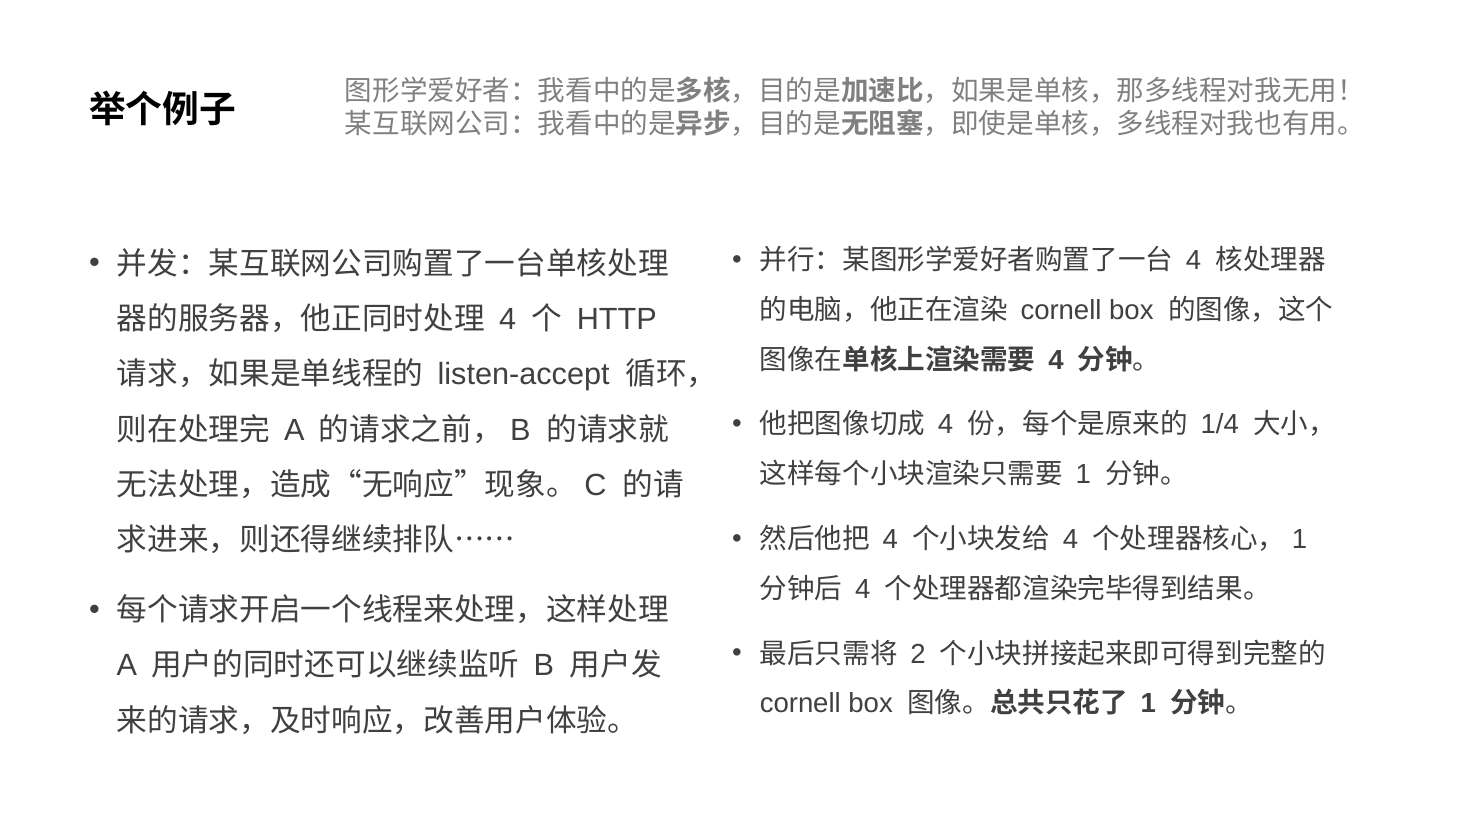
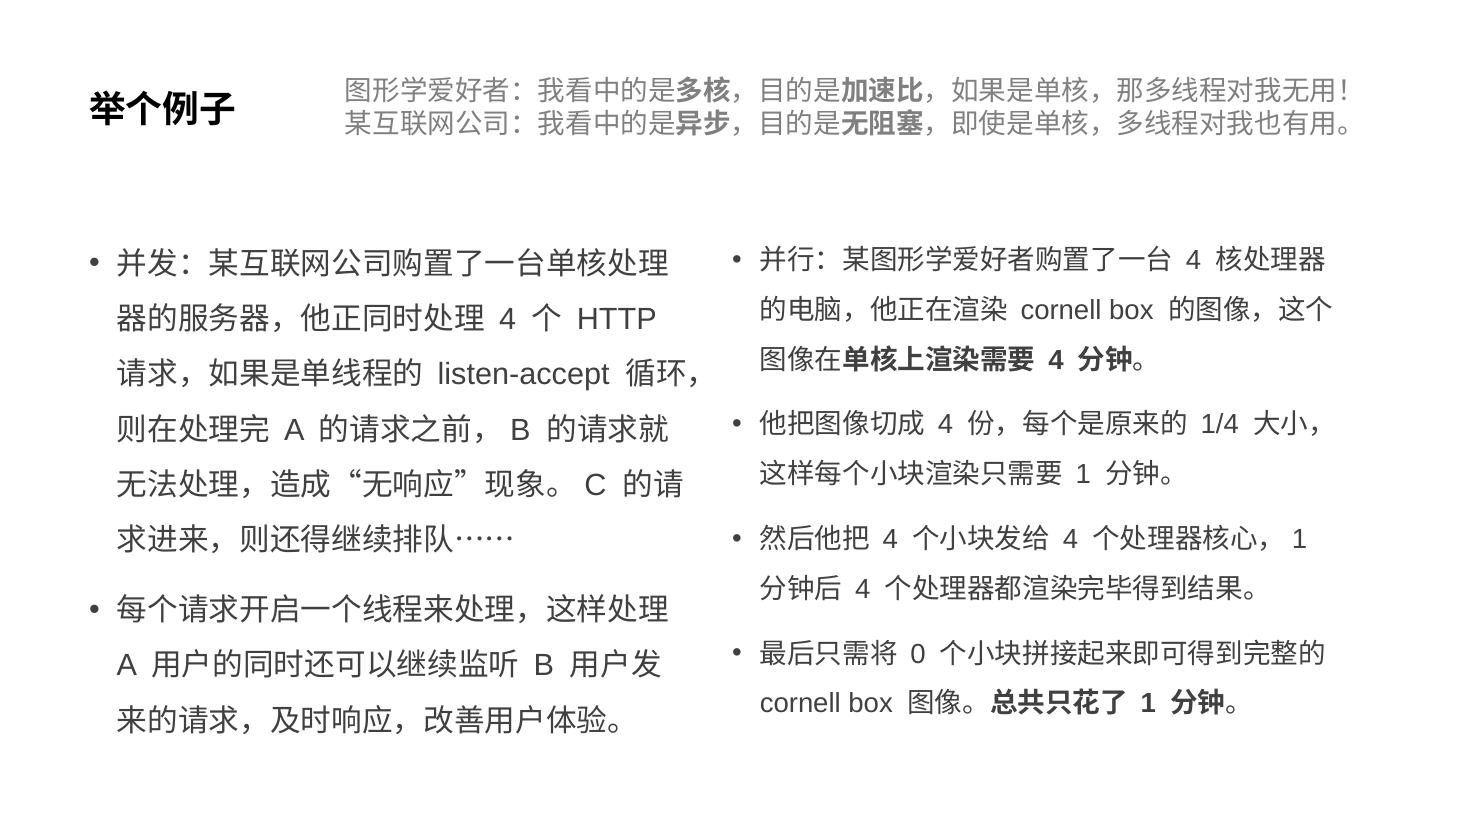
2: 2 -> 0 (918, 654)
